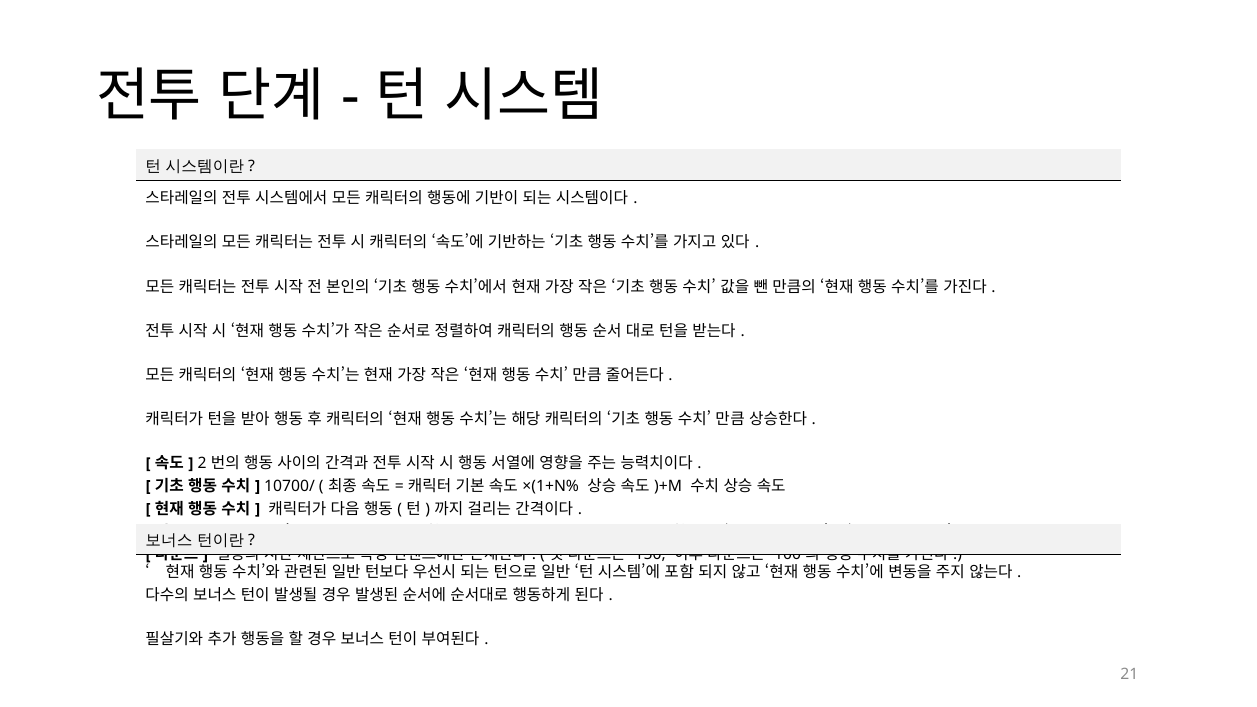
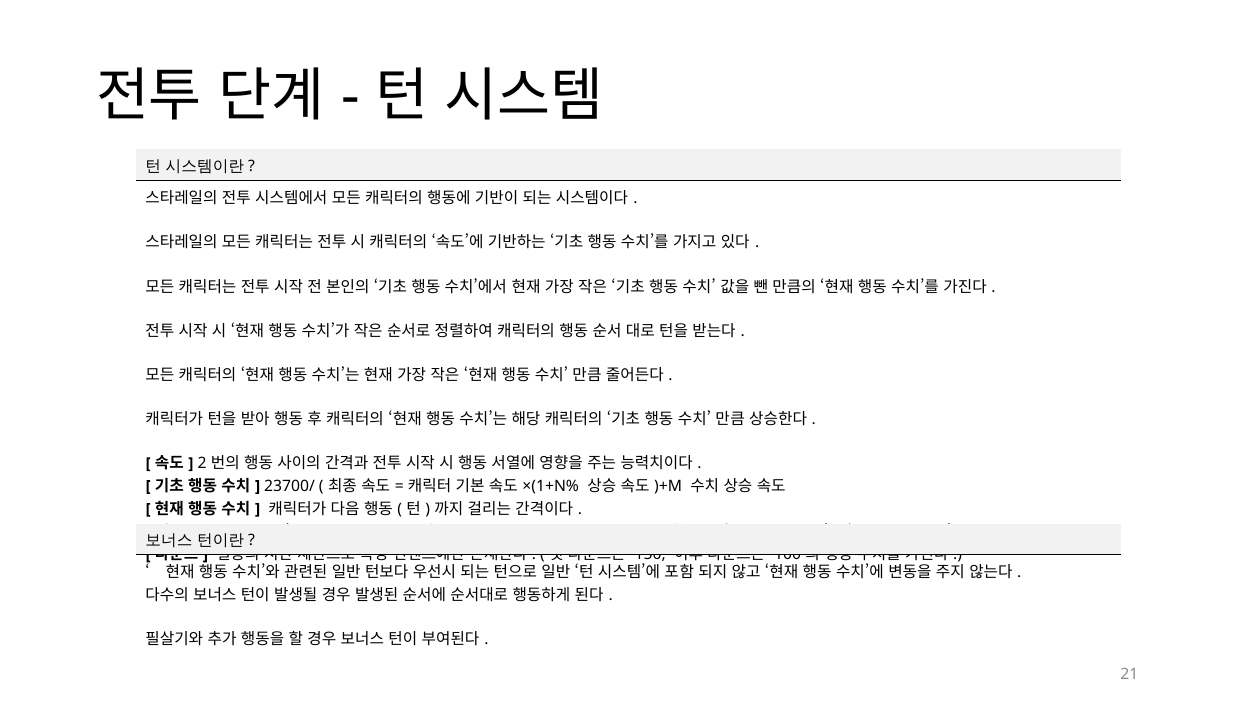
10700/: 10700/ -> 23700/ (290, 486)
